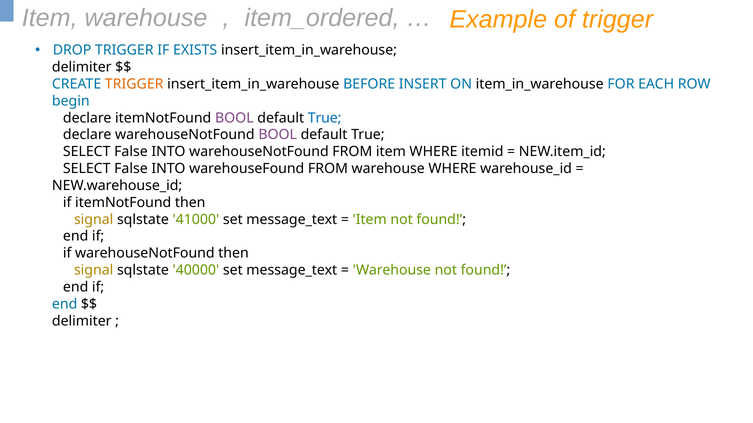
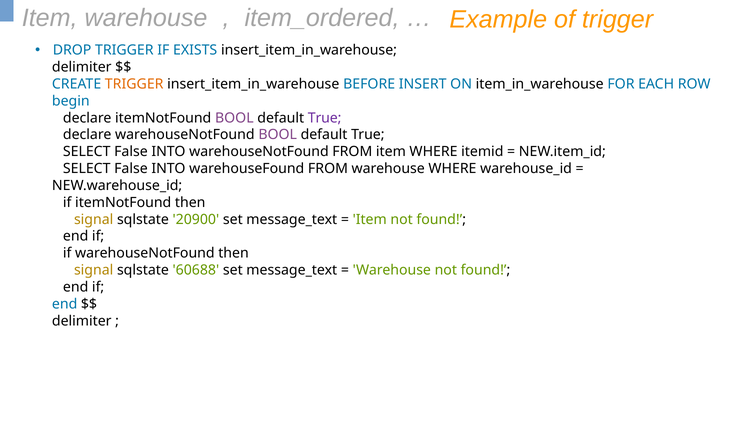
True colour: blue -> purple (325, 118)
41000: 41000 -> 20900 (196, 220)
40000: 40000 -> 60688 (196, 271)
